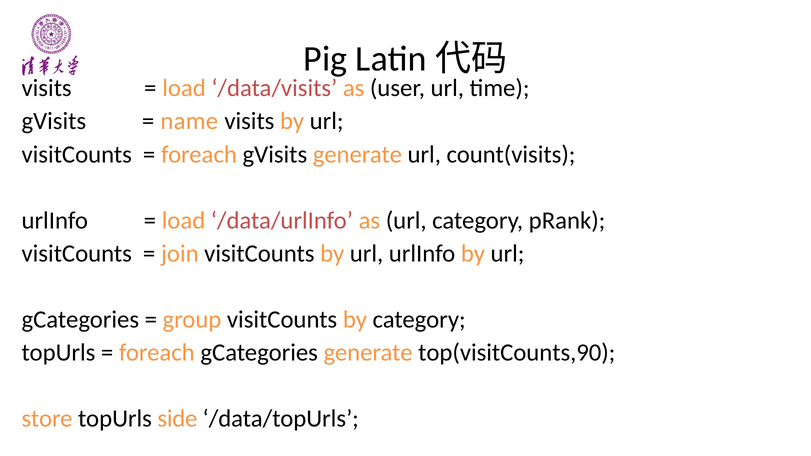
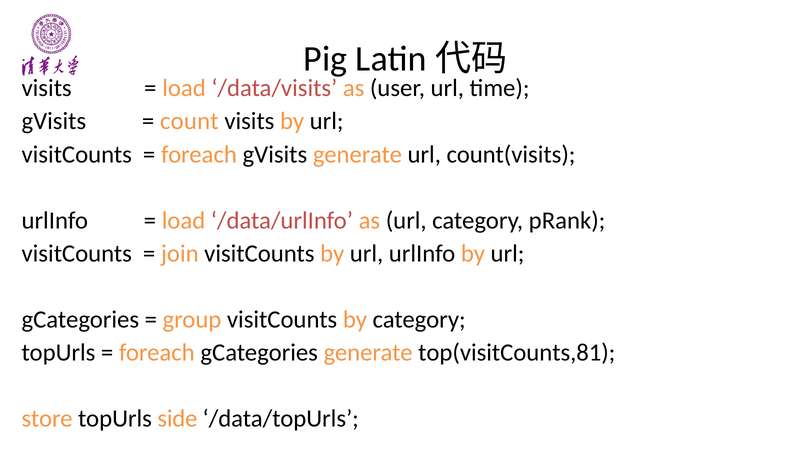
name: name -> count (189, 121)
top(visitCounts,90: top(visitCounts,90 -> top(visitCounts,81 (517, 353)
